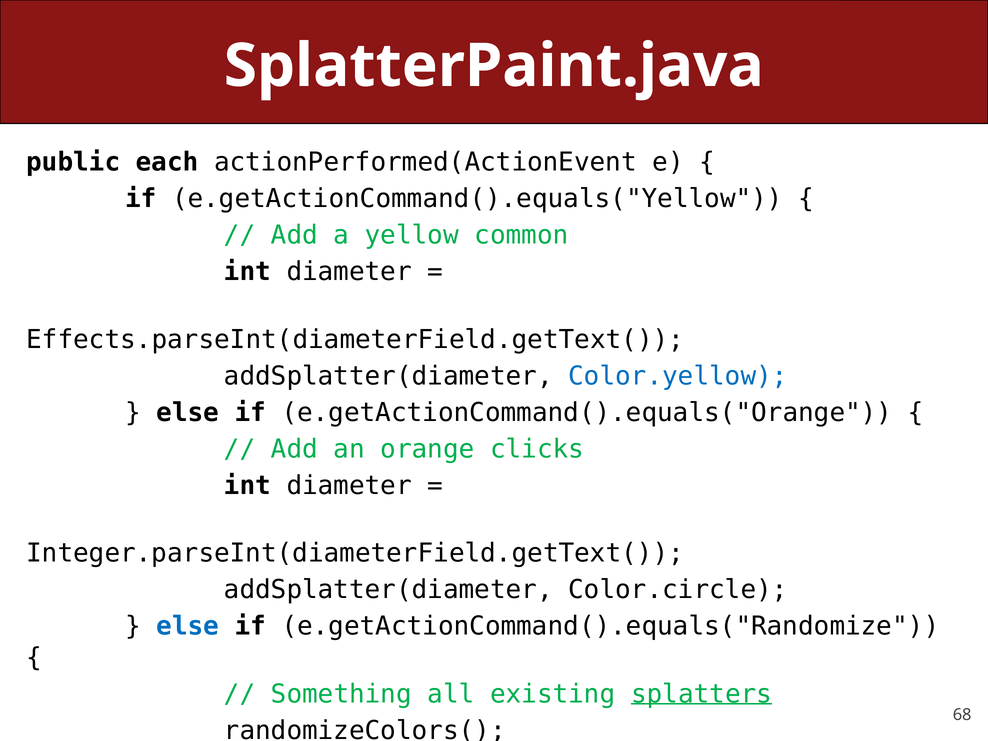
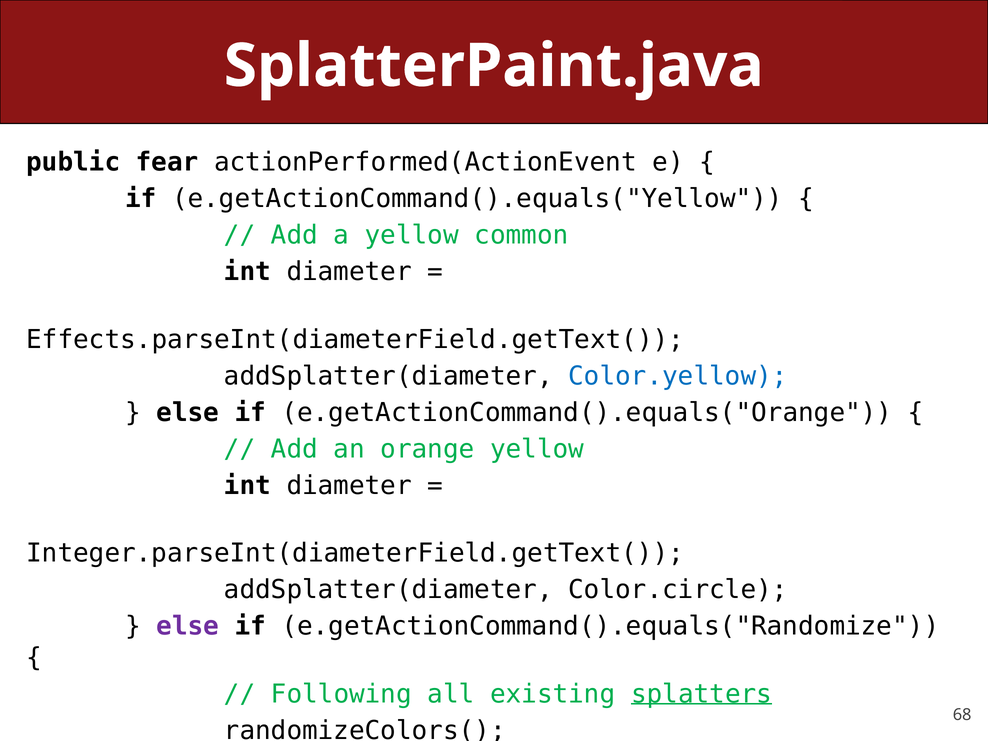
each: each -> fear (167, 162)
orange clicks: clicks -> yellow (537, 449)
else colour: blue -> purple (188, 626)
Something: Something -> Following (341, 694)
